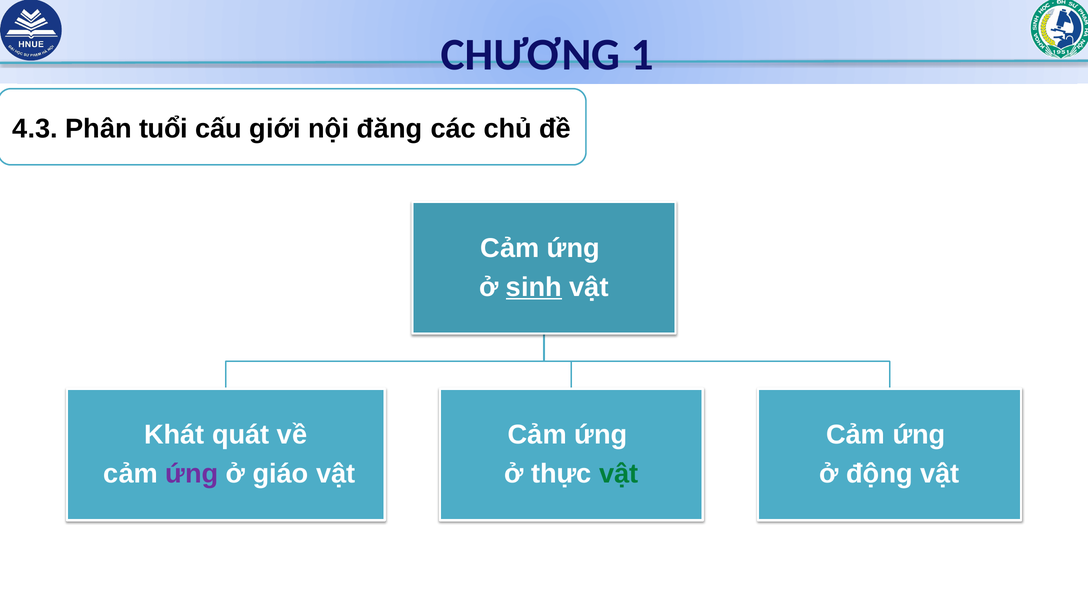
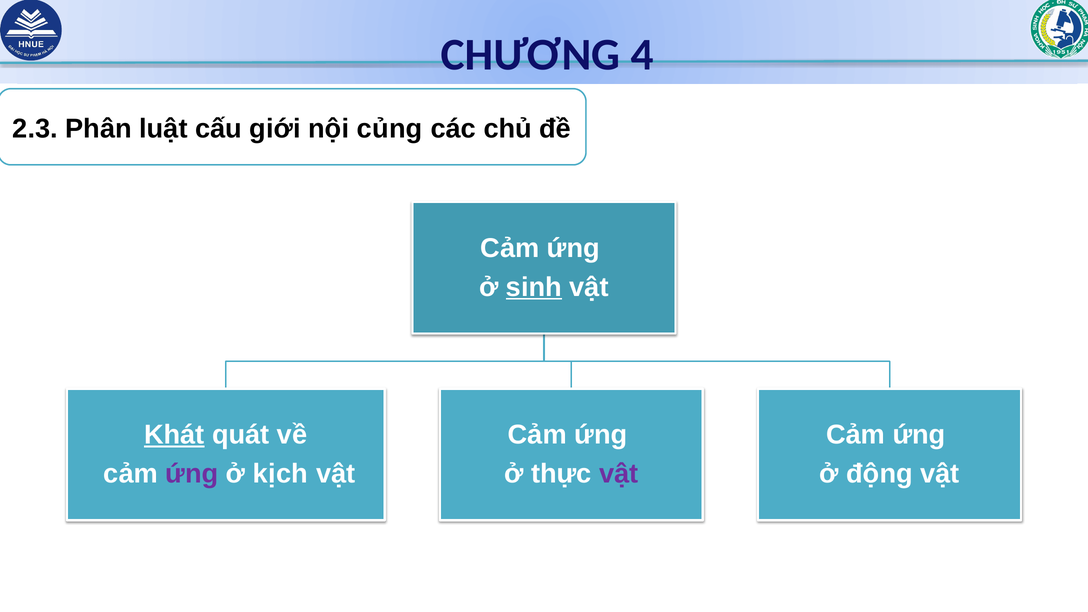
1: 1 -> 4 (642, 55)
4.3: 4.3 -> 2.3 (35, 129)
tuổi: tuổi -> luật (163, 129)
đăng: đăng -> củng (390, 129)
Khát underline: none -> present (174, 435)
giáo: giáo -> kịch (280, 474)
vật colour: green -> purple (619, 474)
